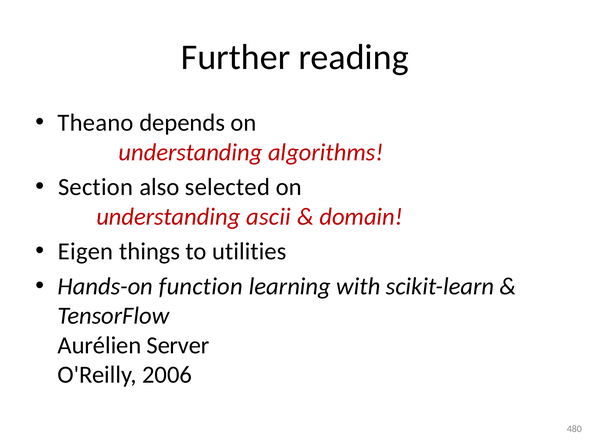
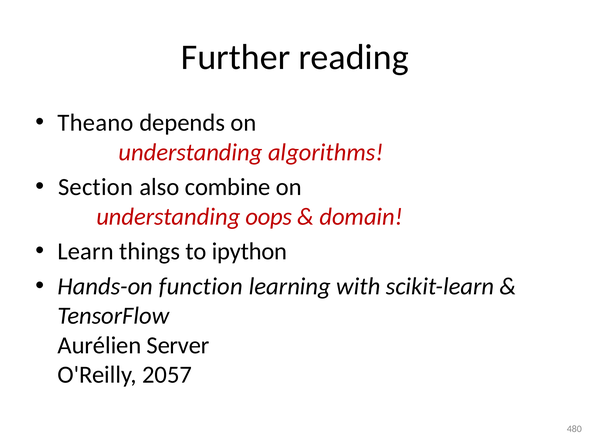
selected: selected -> combine (228, 187)
ascii: ascii -> oops (269, 216)
Eigen: Eigen -> Learn (86, 251)
utilities: utilities -> ipython (249, 251)
2006: 2006 -> 2057 (167, 374)
